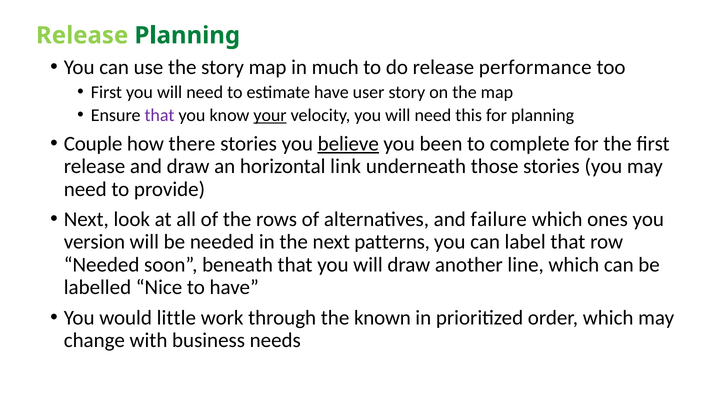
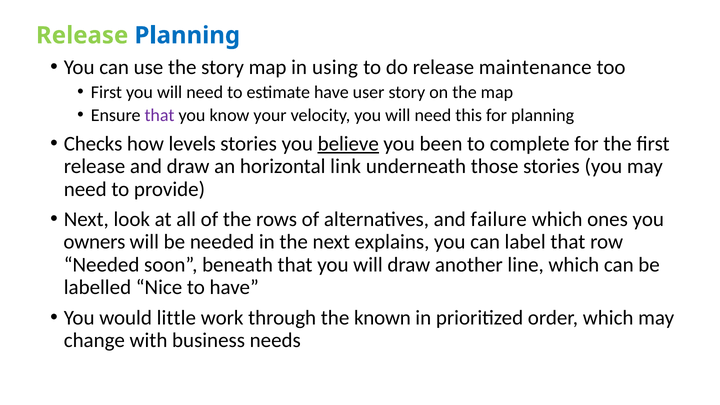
Planning colour: green -> blue (187, 35)
much: much -> using (335, 67)
performance: performance -> maintenance (535, 67)
your underline: present -> none (270, 115)
Couple: Couple -> Checks (93, 144)
there: there -> levels (192, 144)
version: version -> owners (94, 242)
patterns: patterns -> explains (392, 242)
